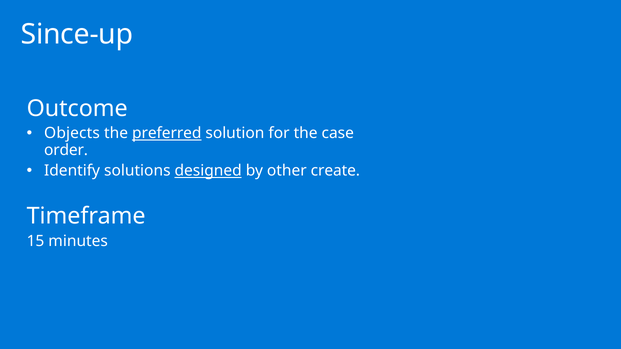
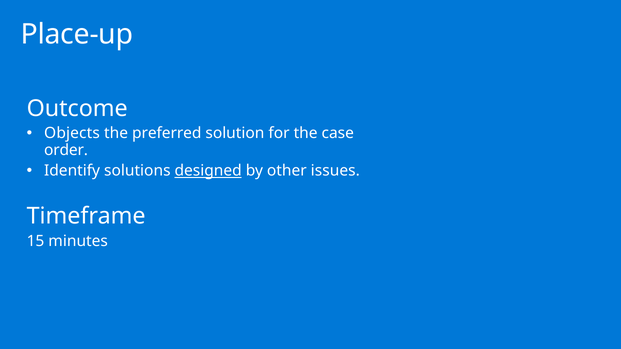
Since-up: Since-up -> Place-up (77, 35)
preferred underline: present -> none (167, 133)
create: create -> issues (335, 171)
